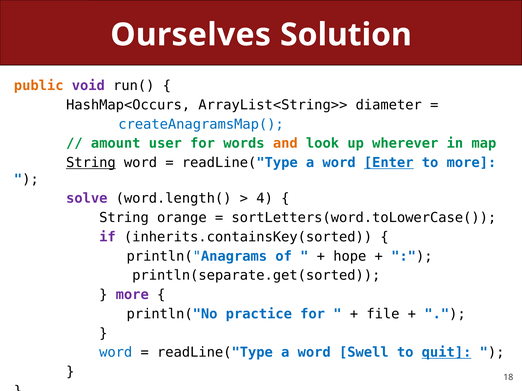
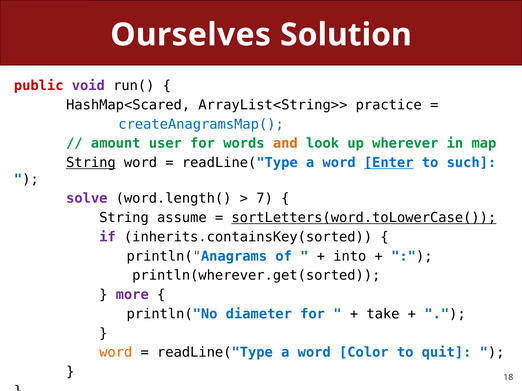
public colour: orange -> red (39, 86)
HashMap<Occurs: HashMap<Occurs -> HashMap<Scared (128, 105)
diameter: diameter -> practice (389, 105)
to more: more -> such (471, 163)
4: 4 -> 7 (265, 199)
orange: orange -> assume (182, 218)
sortLetters(word.toLowerCase( underline: none -> present (364, 218)
hope: hope -> into (350, 257)
println(separate.get(sorted: println(separate.get(sorted -> println(wherever.get(sorted (256, 276)
practice: practice -> diameter (259, 314)
file: file -> take (383, 314)
word colour: blue -> orange (116, 353)
Swell: Swell -> Color (364, 353)
quit underline: present -> none (447, 353)
